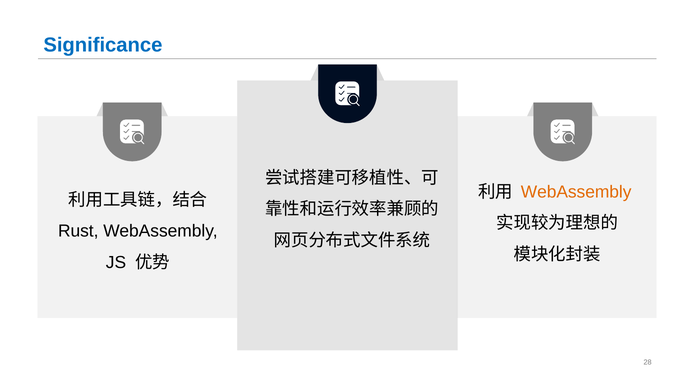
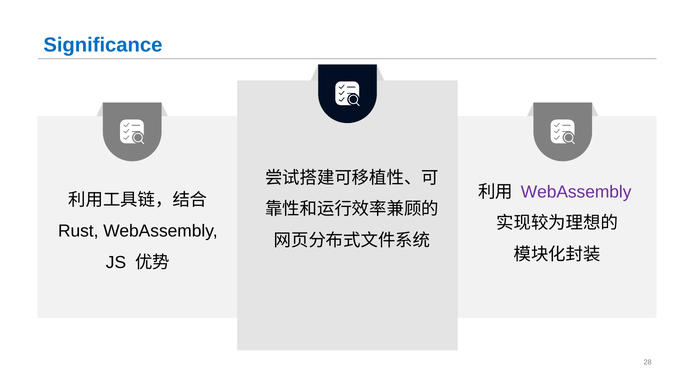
WebAssembly colour: orange -> purple (576, 192)
